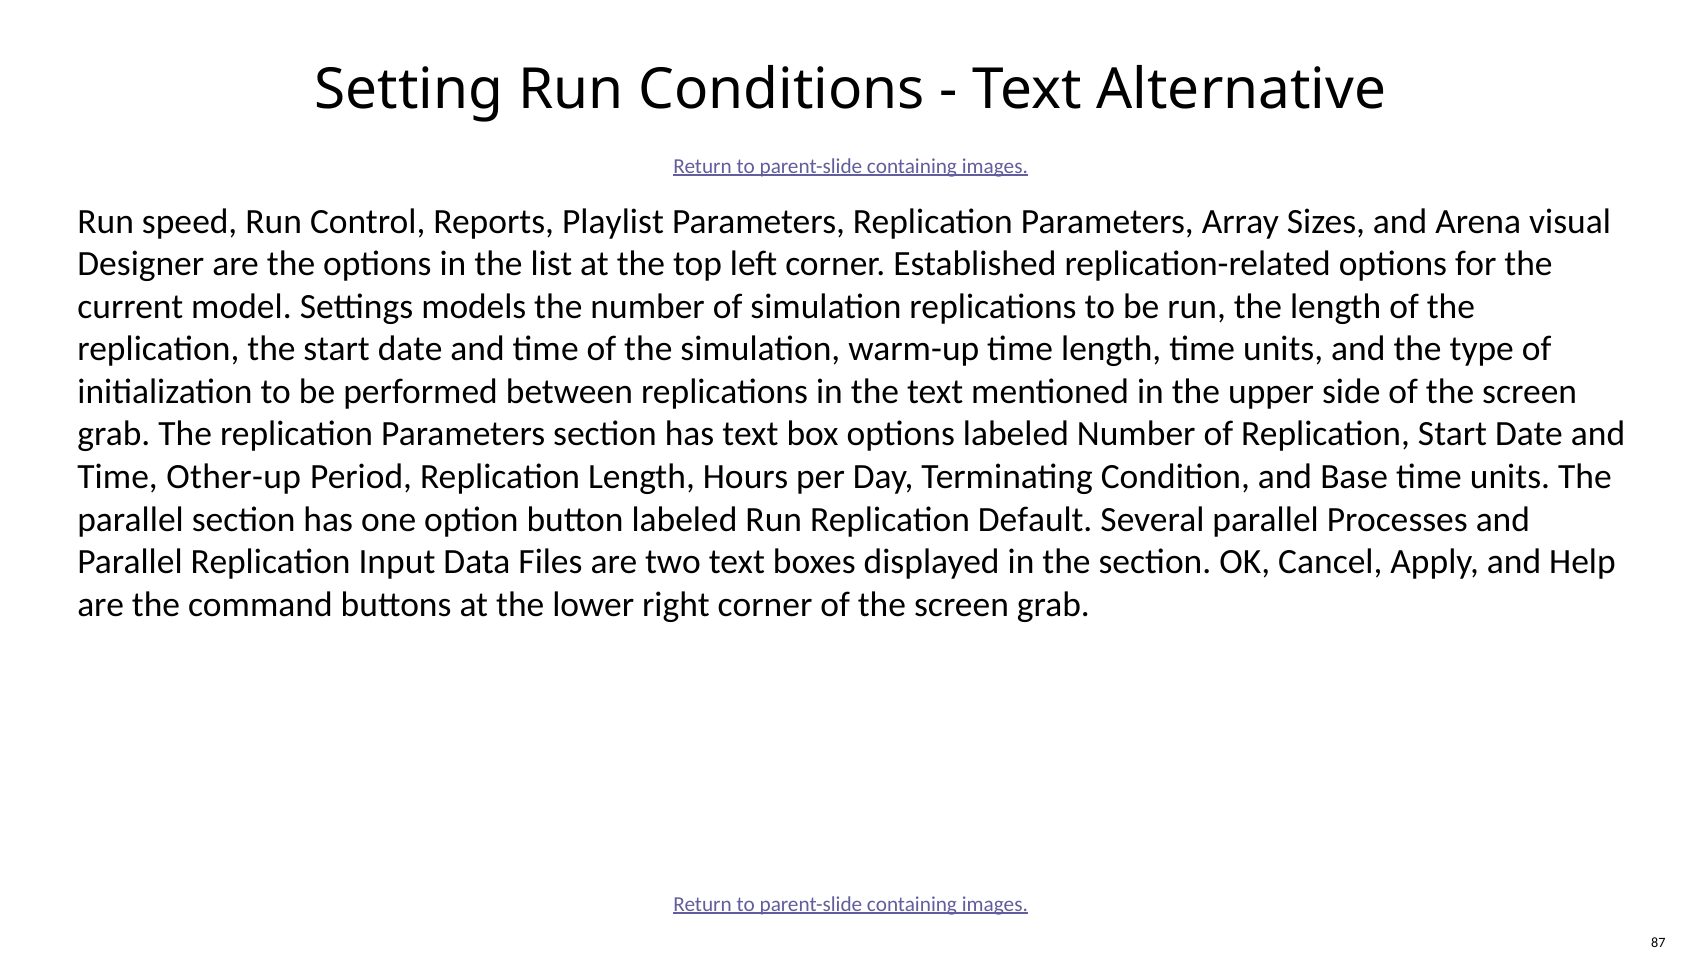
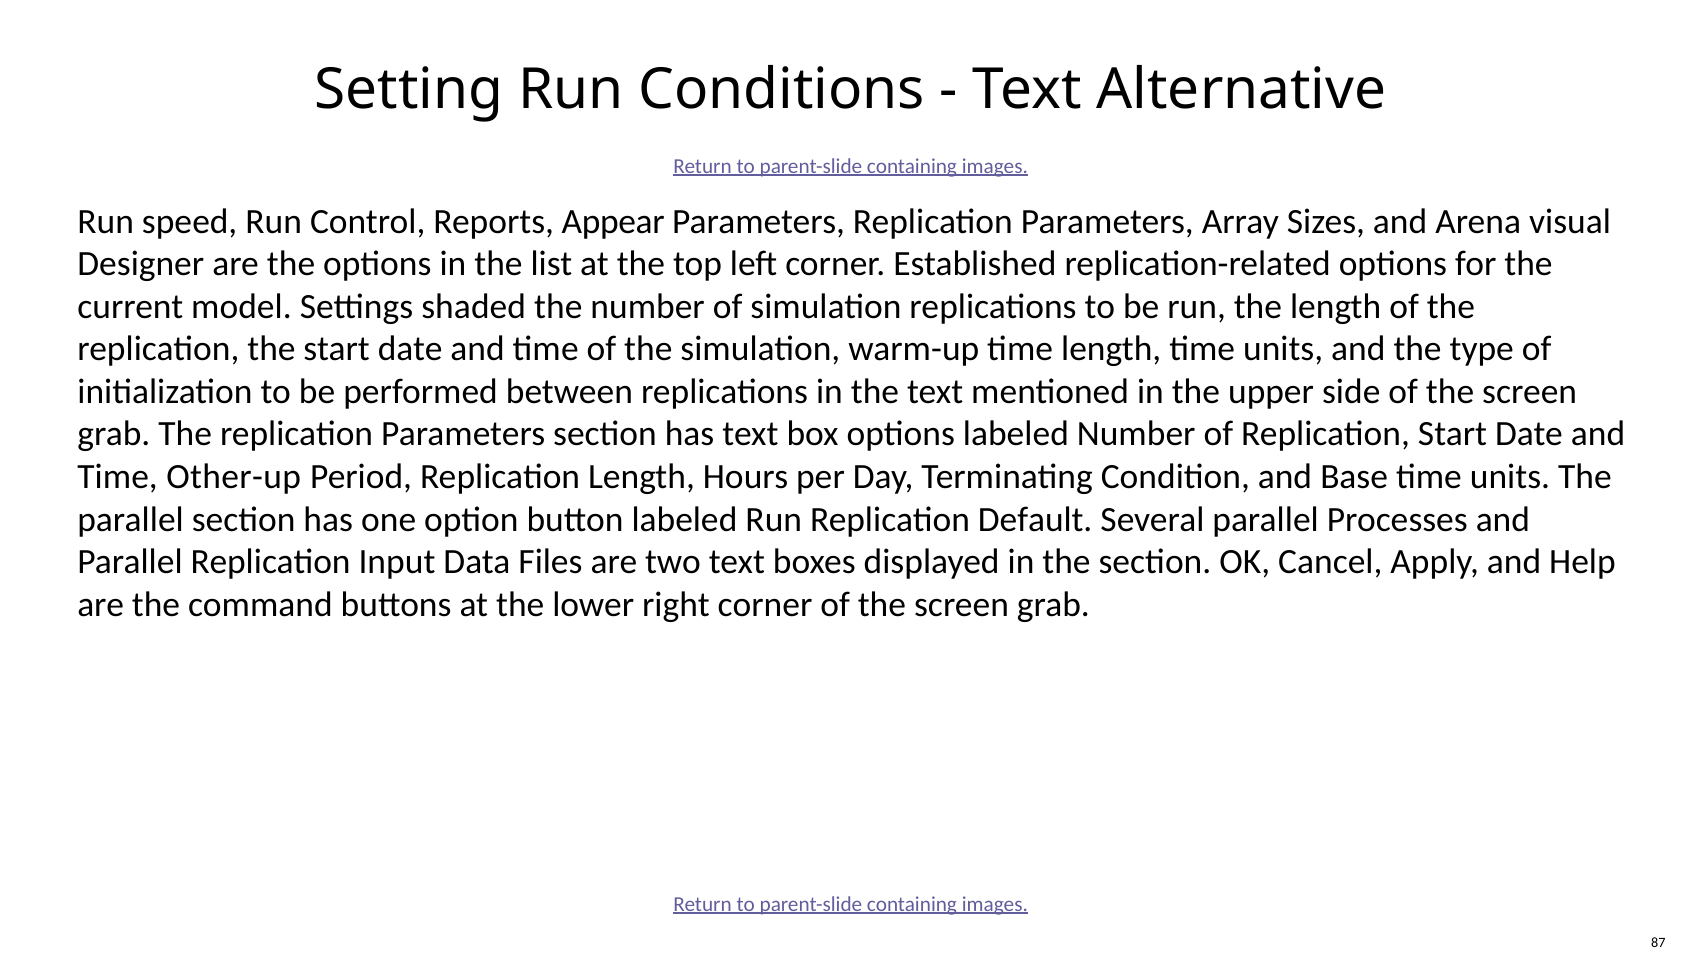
Playlist: Playlist -> Appear (613, 222)
models: models -> shaded (474, 307)
